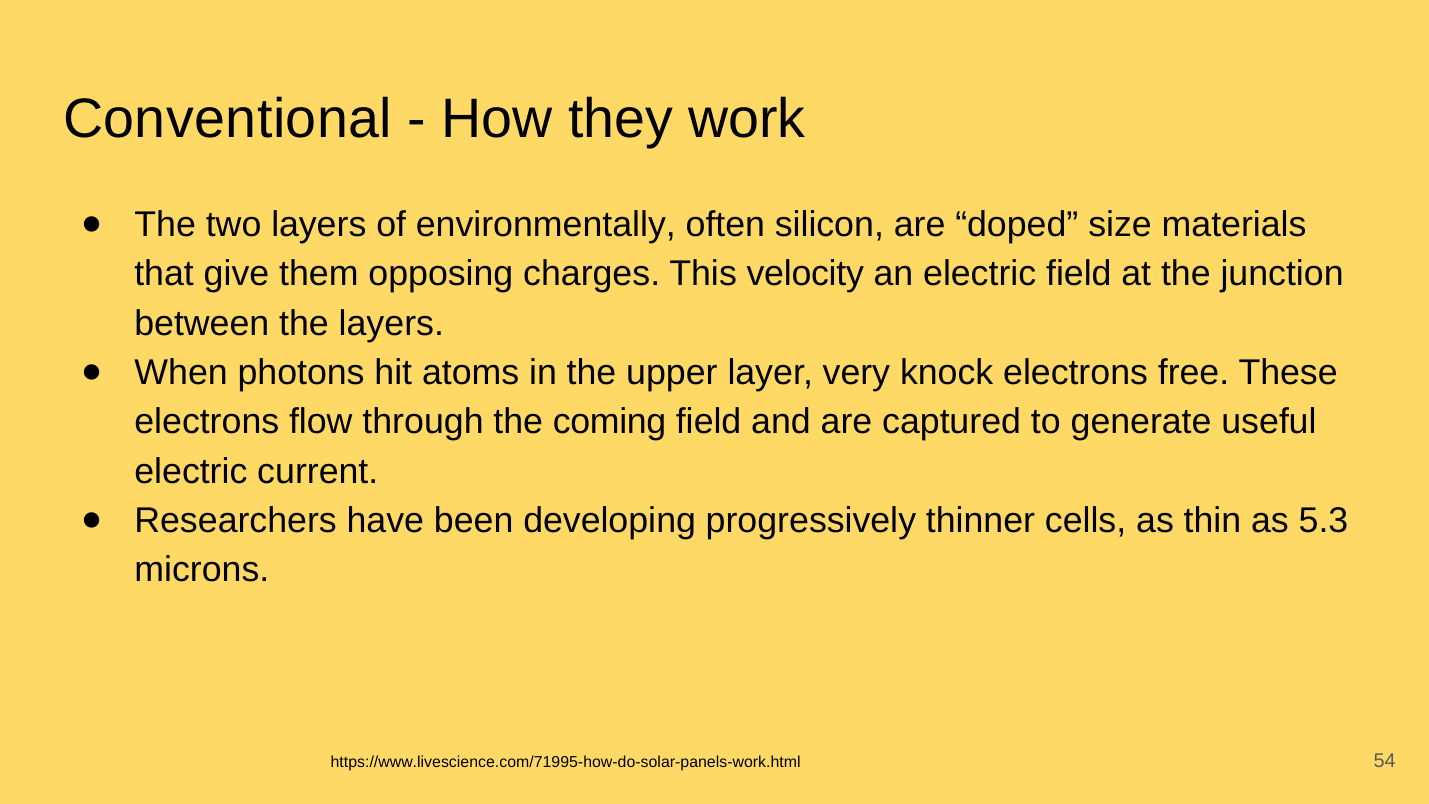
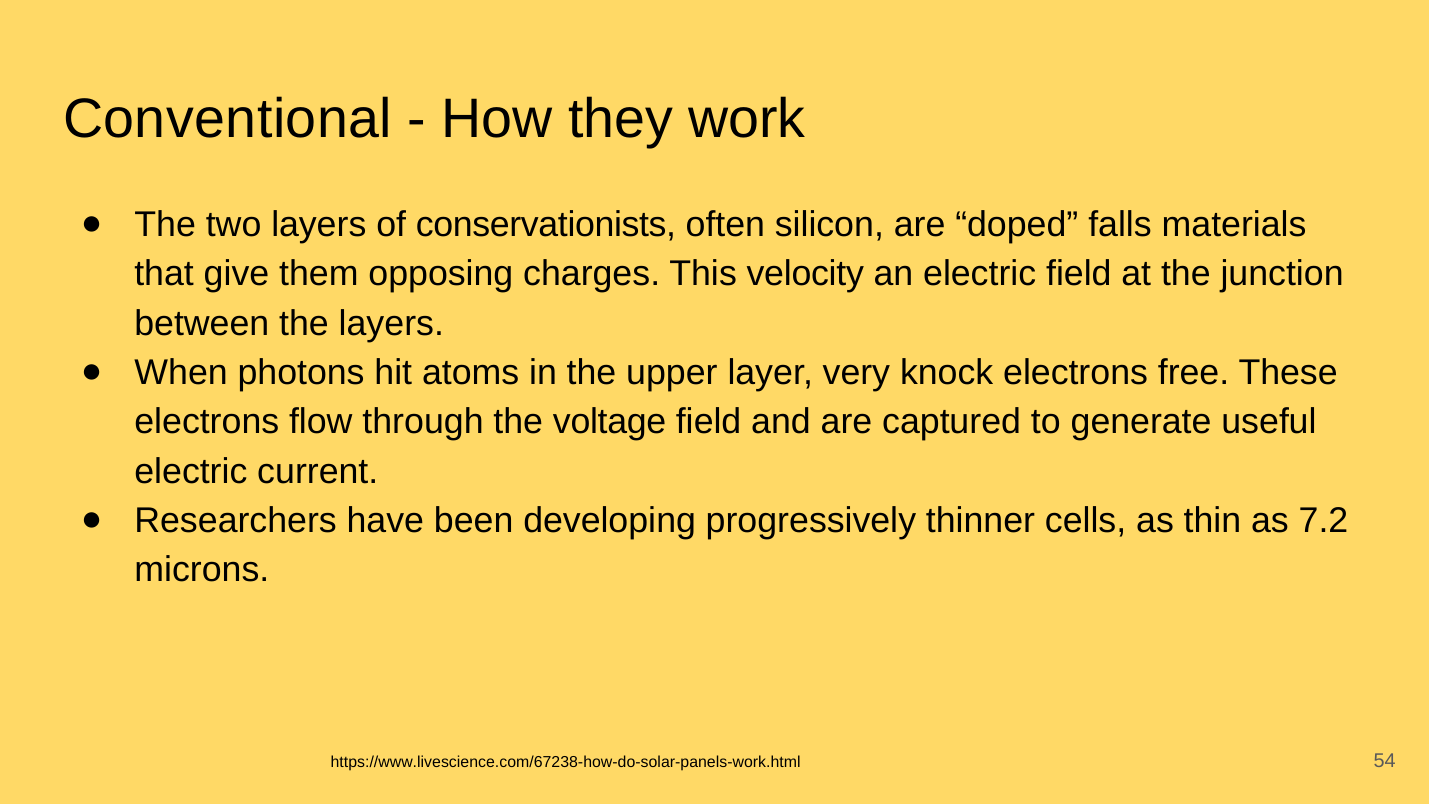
environmentally: environmentally -> conservationists (546, 225)
size: size -> falls (1120, 225)
coming: coming -> voltage (610, 422)
5.3: 5.3 -> 7.2 (1324, 520)
https://www.livescience.com/71995-how-do-solar-panels-work.html: https://www.livescience.com/71995-how-do-solar-panels-work.html -> https://www.livescience.com/67238-how-do-solar-panels-work.html (566, 762)
